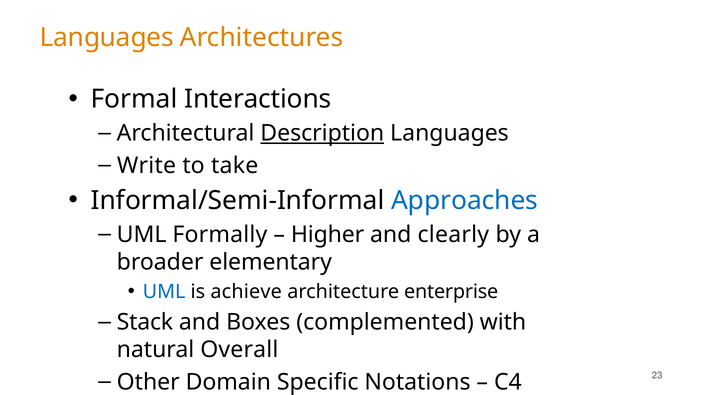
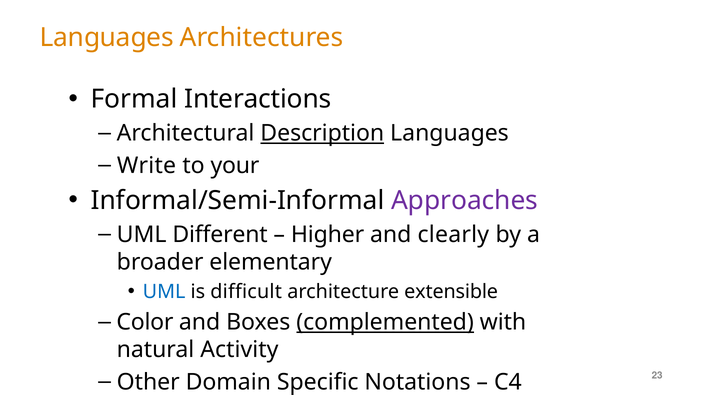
take: take -> your (235, 166)
Approaches colour: blue -> purple (465, 201)
Formally: Formally -> Different (220, 235)
achieve: achieve -> difficult (246, 292)
enterprise: enterprise -> extensible (451, 292)
Stack: Stack -> Color (145, 323)
complemented underline: none -> present (385, 323)
Overall: Overall -> Activity (239, 350)
